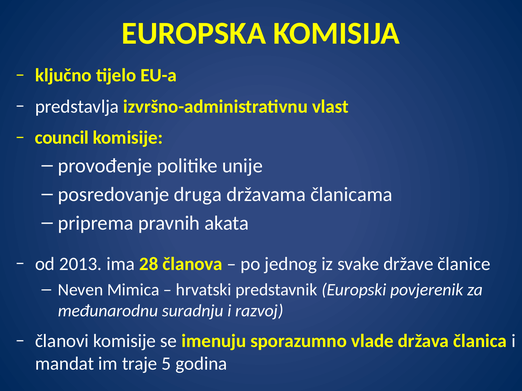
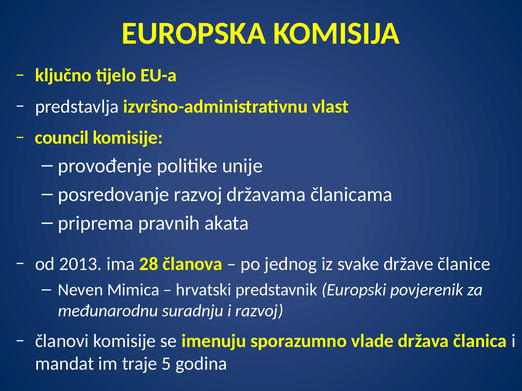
posredovanje druga: druga -> razvoj (198, 195)
